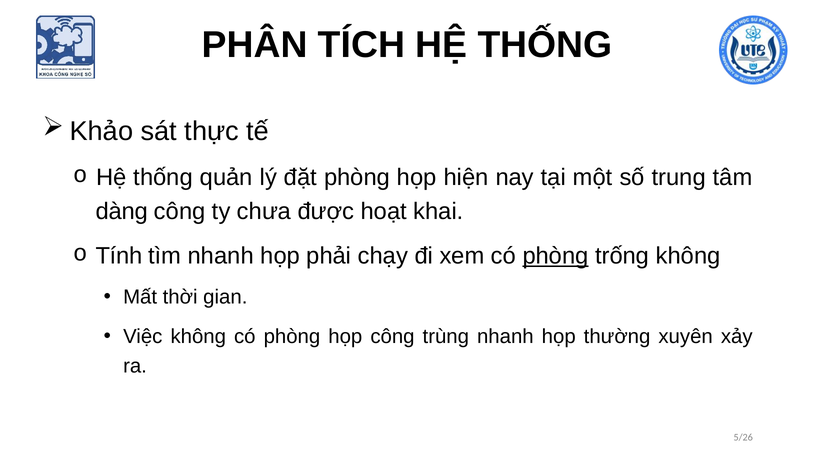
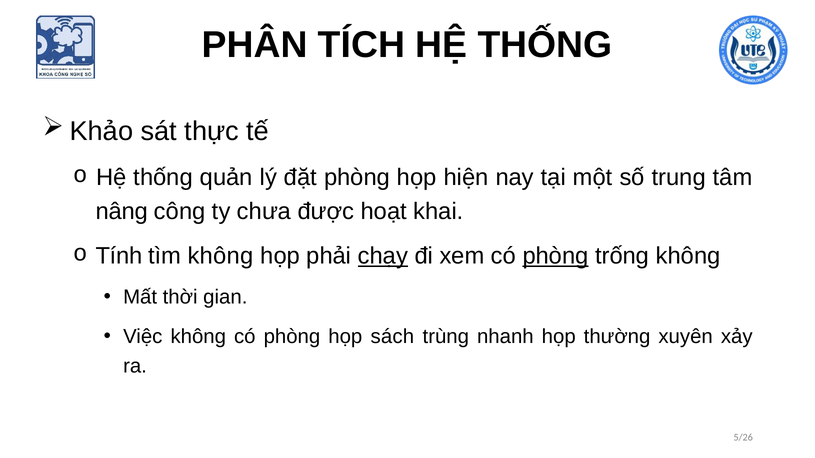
dàng: dàng -> nâng (122, 212)
tìm nhanh: nhanh -> không (221, 256)
chạy underline: none -> present (383, 256)
họp công: công -> sách (392, 337)
